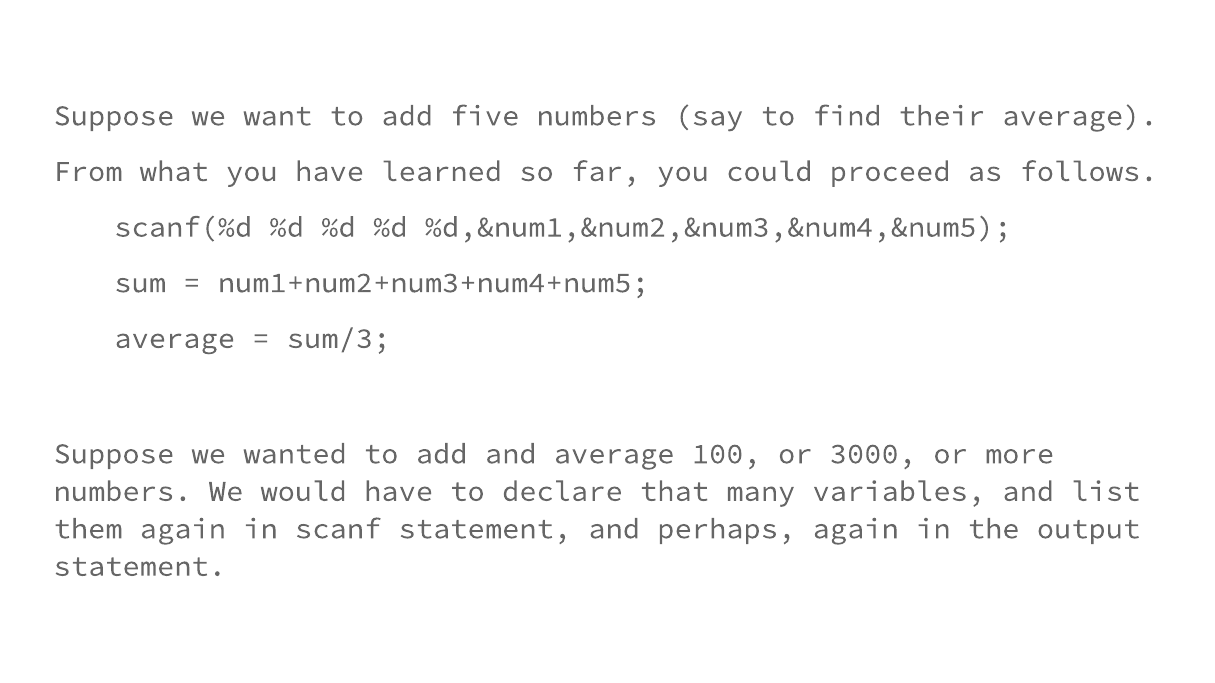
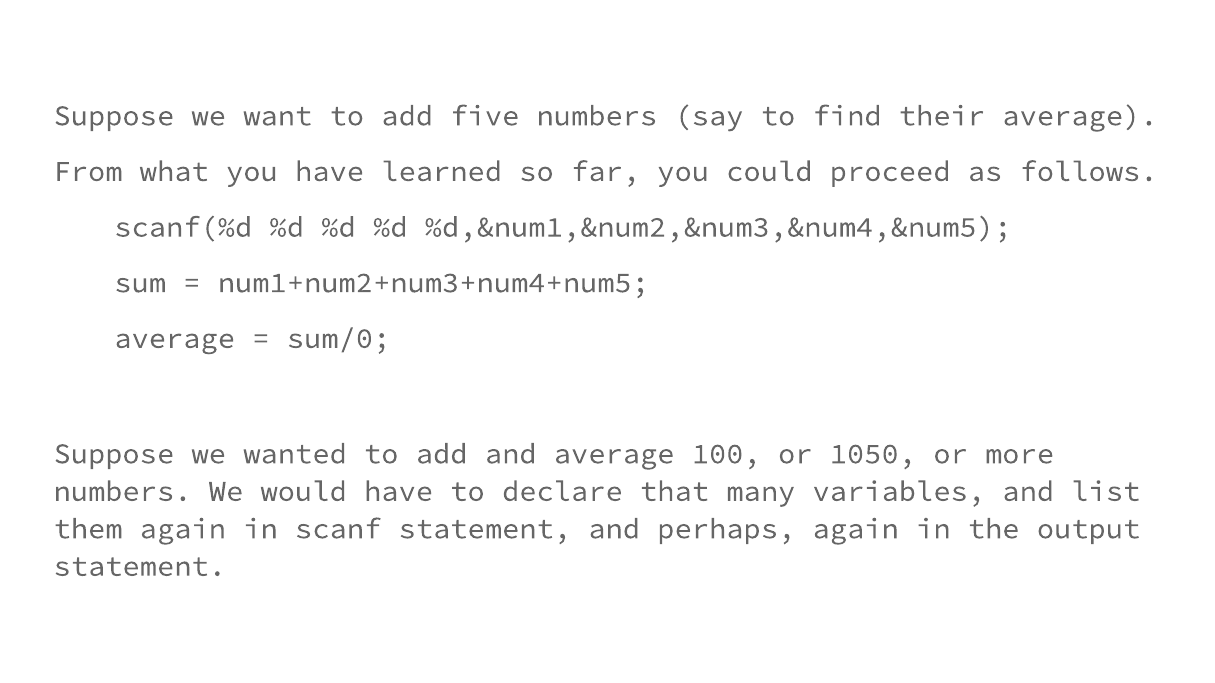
sum/3: sum/3 -> sum/0 (339, 339)
3000: 3000 -> 1050 (873, 454)
